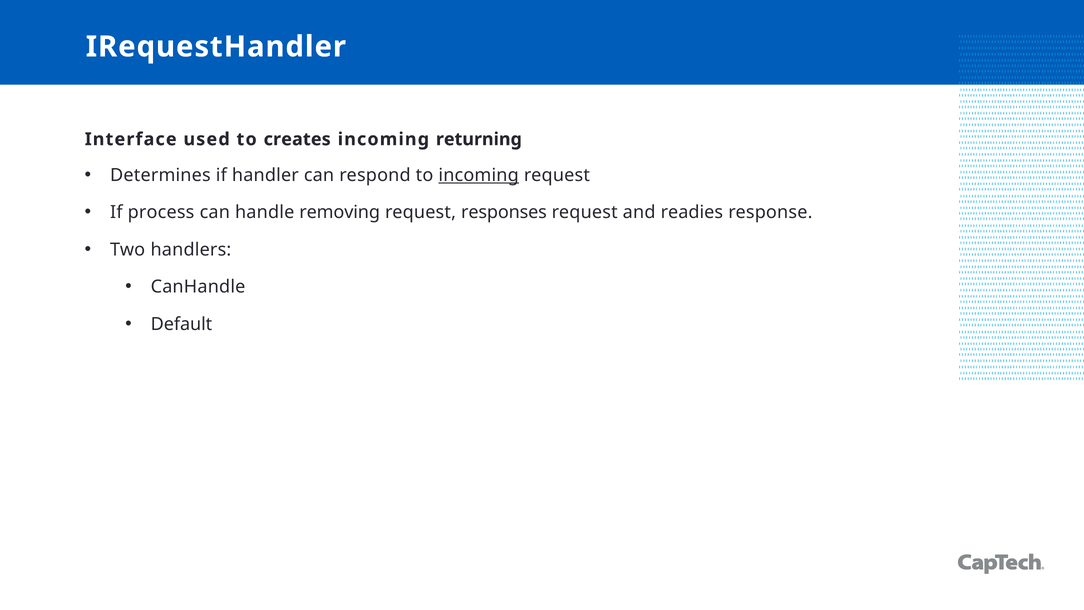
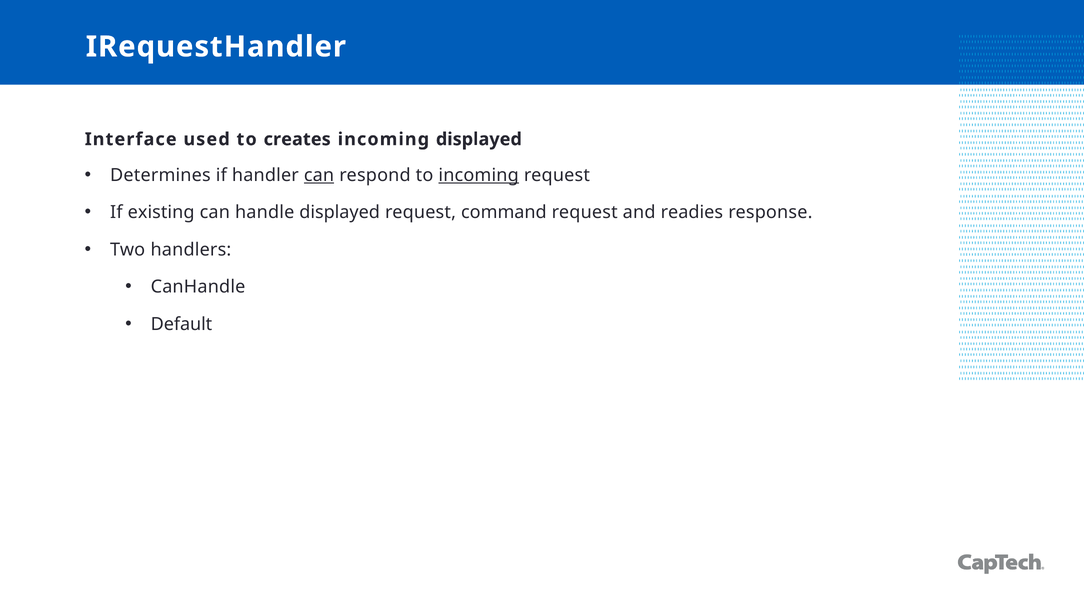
incoming returning: returning -> displayed (479, 139)
can underline: none -> present (319, 175)
process: process -> existing (161, 212)
handle removing: removing -> displayed (340, 212)
responses: responses -> command (504, 212)
